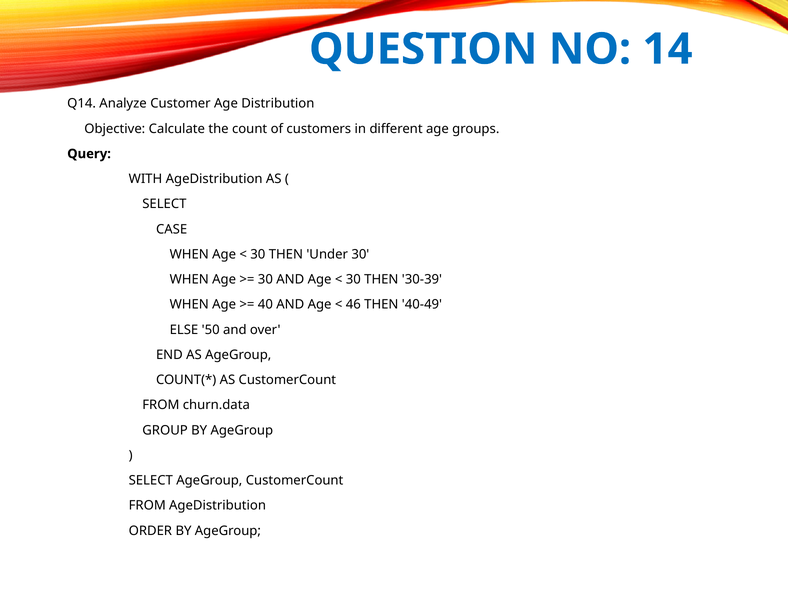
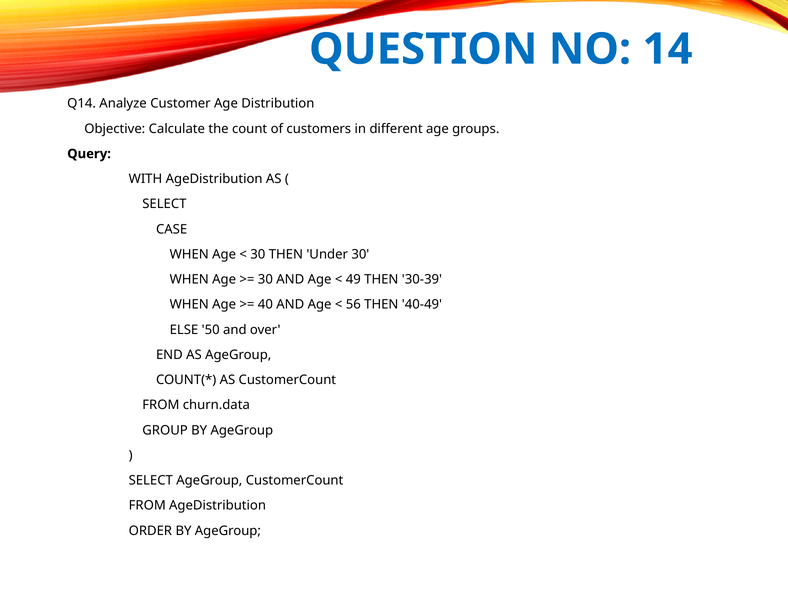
30: 30 -> 49 (353, 279)
46: 46 -> 56 (353, 305)
